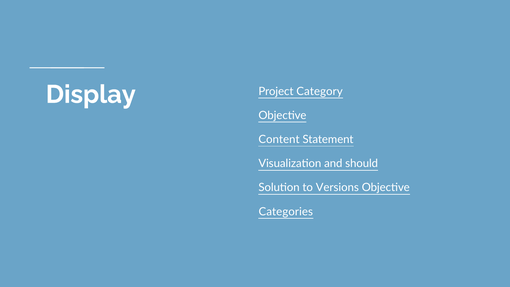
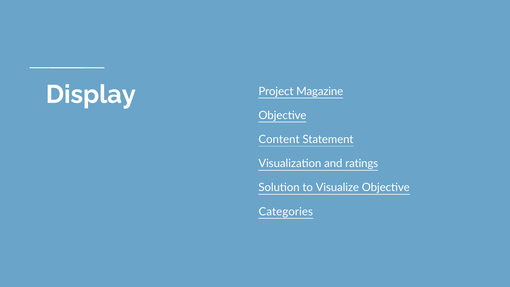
Category: Category -> Magazine (320, 91)
should: should -> ratings (362, 163)
Versions: Versions -> Visualize (337, 188)
